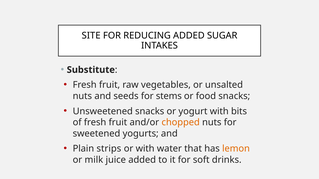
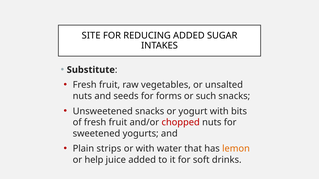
stems: stems -> forms (169, 96)
food: food -> such (206, 96)
chopped colour: orange -> red (181, 123)
milk: milk -> help (94, 160)
